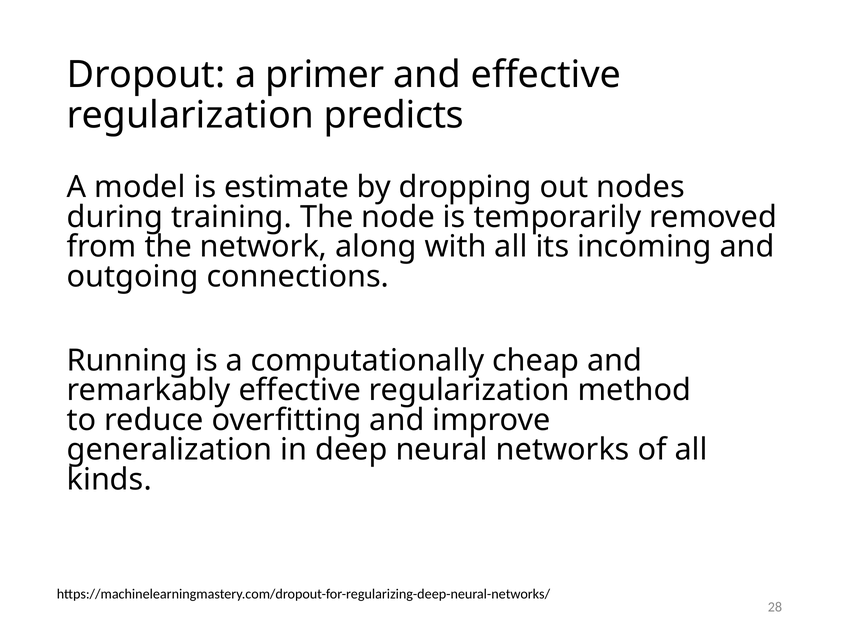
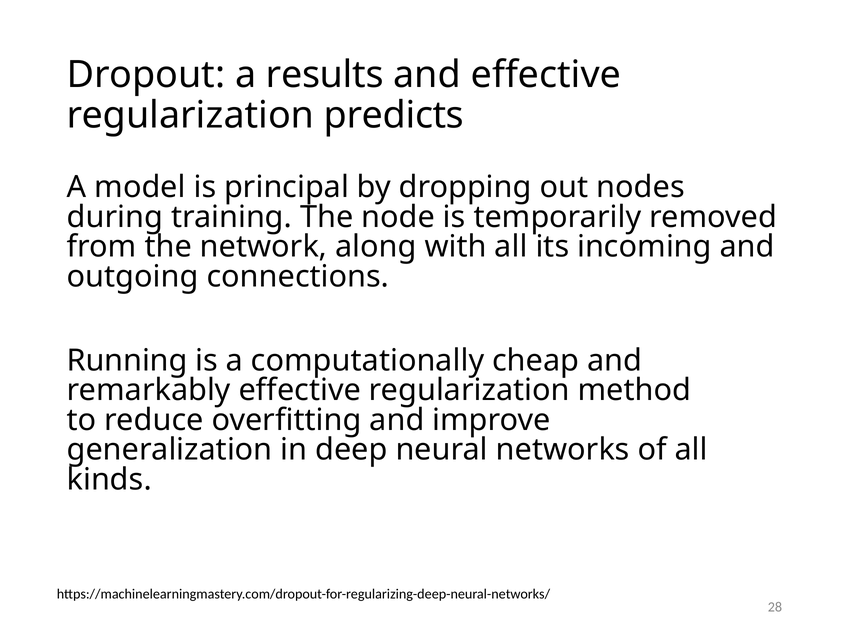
primer: primer -> results (325, 75)
estimate: estimate -> principal (287, 187)
